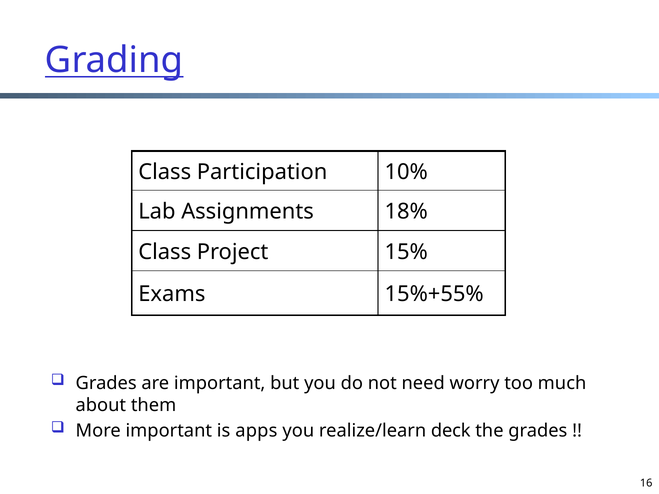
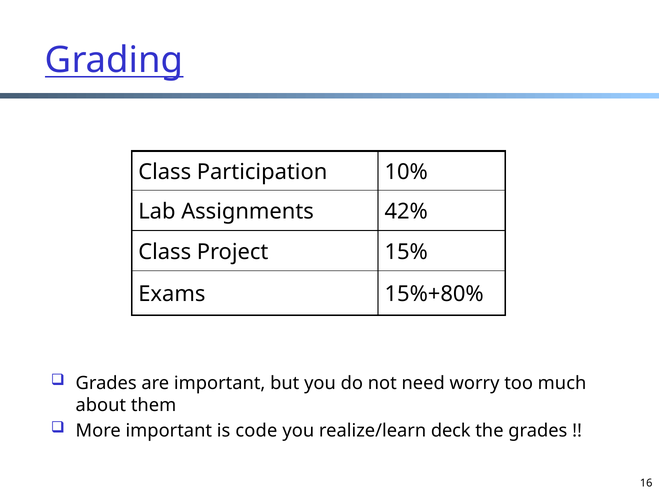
18%: 18% -> 42% (406, 212)
15%+55%: 15%+55% -> 15%+80% (434, 295)
apps: apps -> code (256, 431)
